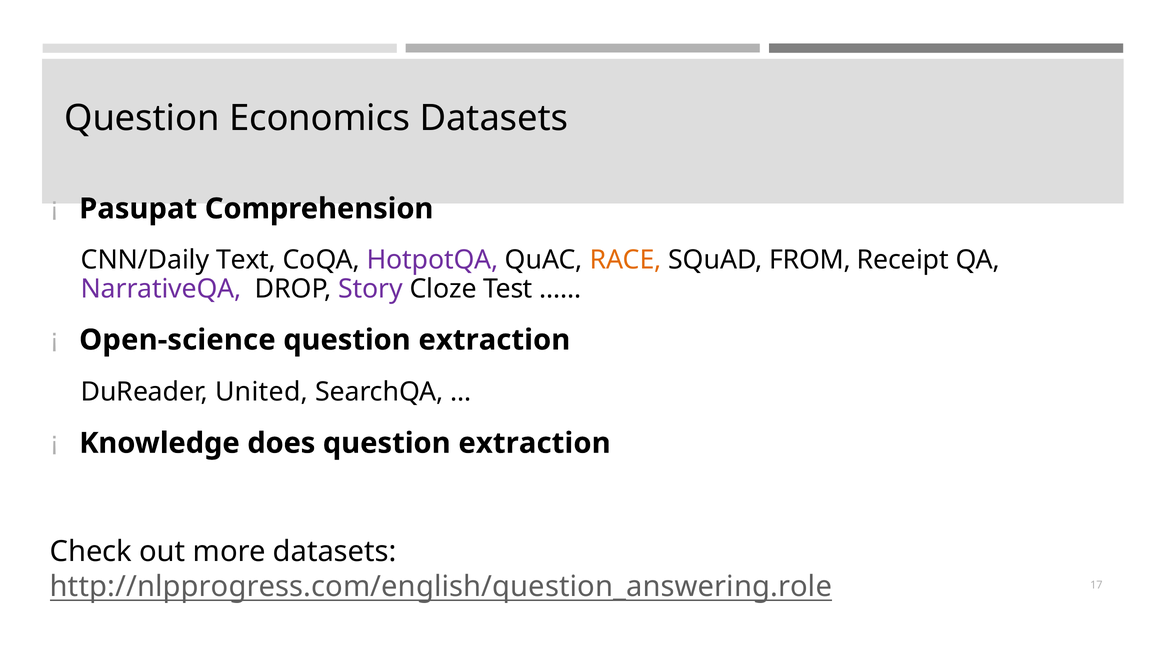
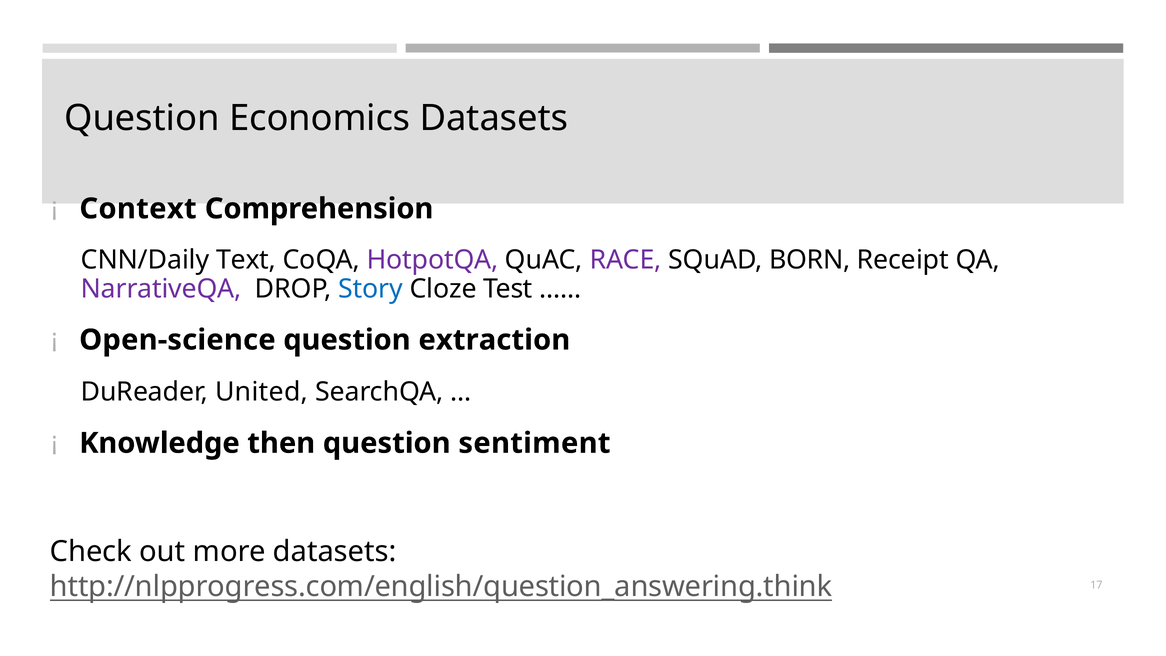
Pasupat: Pasupat -> Context (138, 209)
RACE colour: orange -> purple (626, 260)
FROM: FROM -> BORN (810, 260)
Story colour: purple -> blue (370, 289)
does: does -> then (281, 443)
extraction: extraction -> sentiment (534, 443)
http://nlpprogress.com/english/question_answering.role: http://nlpprogress.com/english/question_answering.role -> http://nlpprogress.com/english/question_answering.think (441, 587)
